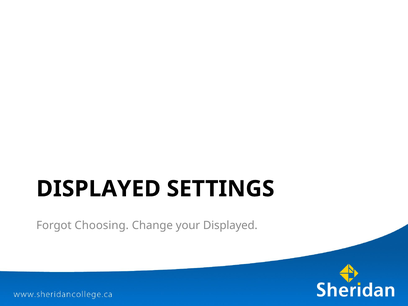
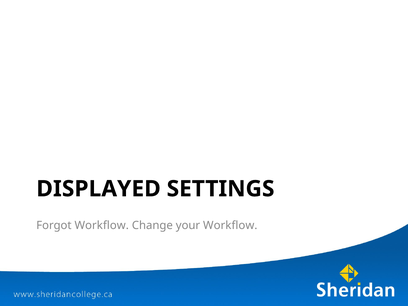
Forgot Choosing: Choosing -> Workflow (102, 225)
your Displayed: Displayed -> Workflow (230, 225)
